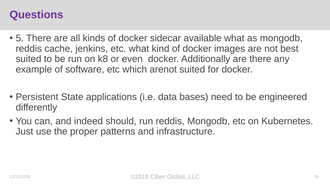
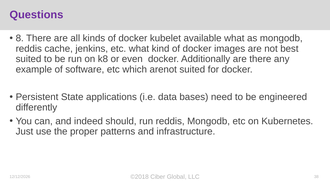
5: 5 -> 8 (20, 38)
sidecar: sidecar -> kubelet (165, 38)
